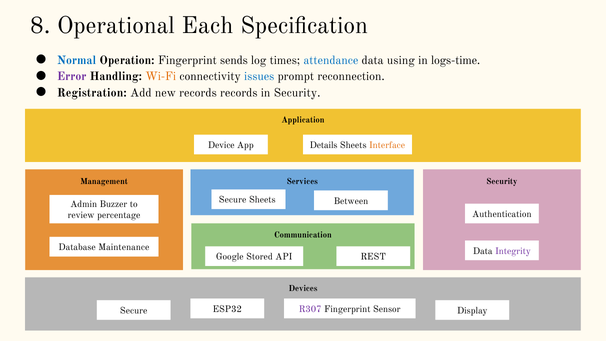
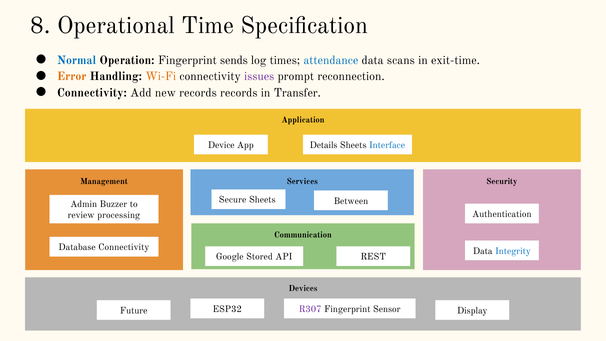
Each: Each -> Time (208, 25)
using: using -> scans (401, 60)
logs-time: logs-time -> exit-time (456, 60)
Error colour: purple -> orange (72, 76)
issues colour: blue -> purple (259, 76)
Registration: Registration -> Connectivity (92, 93)
in Security: Security -> Transfer (297, 93)
Interface colour: orange -> blue (387, 145)
percentage: percentage -> processing (119, 215)
Database Maintenance: Maintenance -> Connectivity (124, 247)
Integrity colour: purple -> blue (513, 251)
Secure: Secure -> Future (134, 311)
